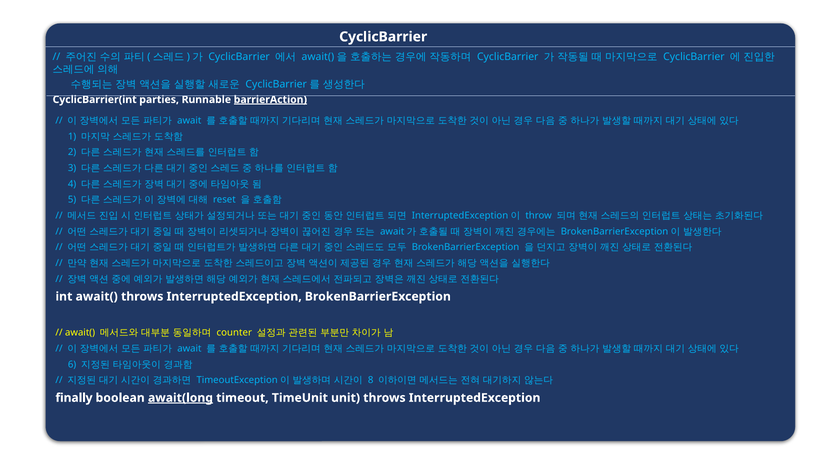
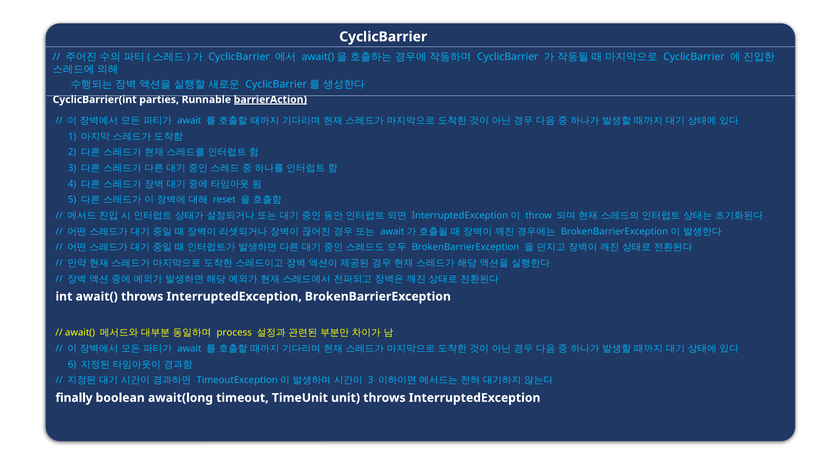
counter: counter -> process (234, 333)
8: 8 -> 3 (371, 380)
await(long underline: present -> none (180, 398)
